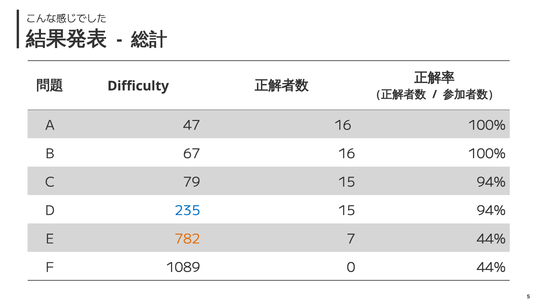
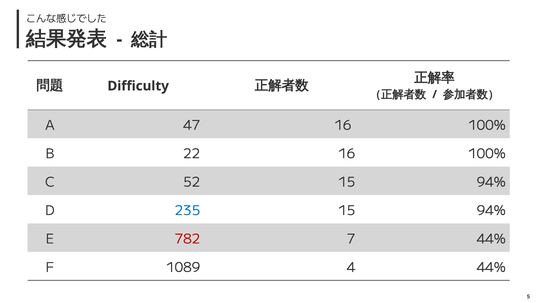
67: 67 -> 22 (192, 154)
79: 79 -> 52 (192, 182)
782 colour: orange -> red (187, 239)
0: 0 -> 4 (351, 268)
